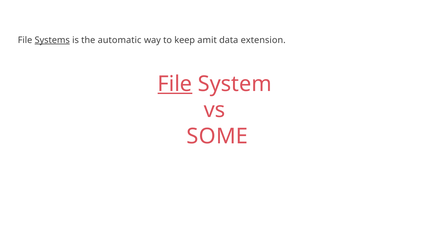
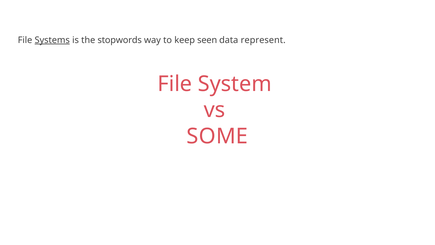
automatic: automatic -> stopwords (120, 40)
amit: amit -> seen (207, 40)
extension: extension -> represent (263, 40)
File underline: present -> none (175, 84)
